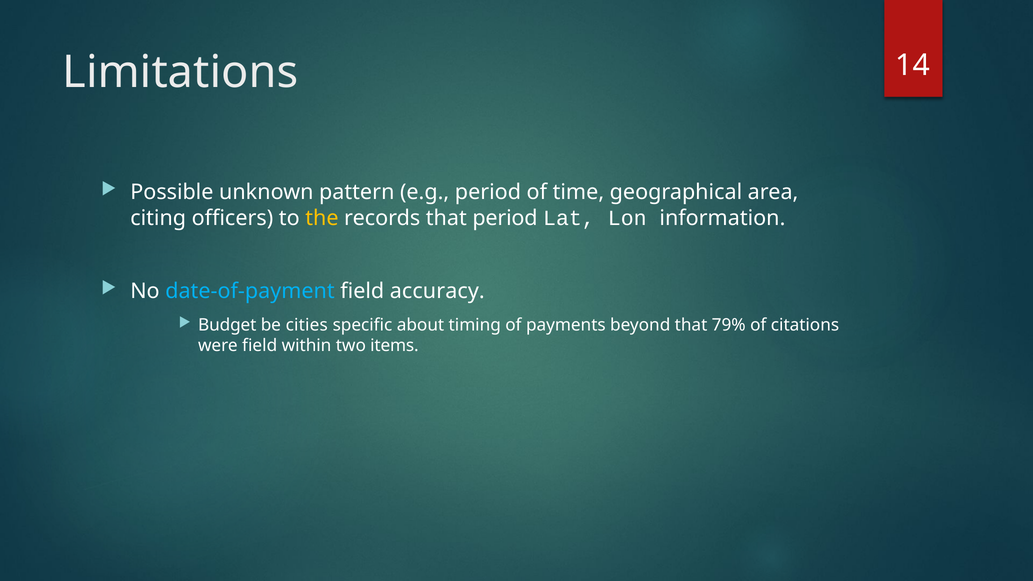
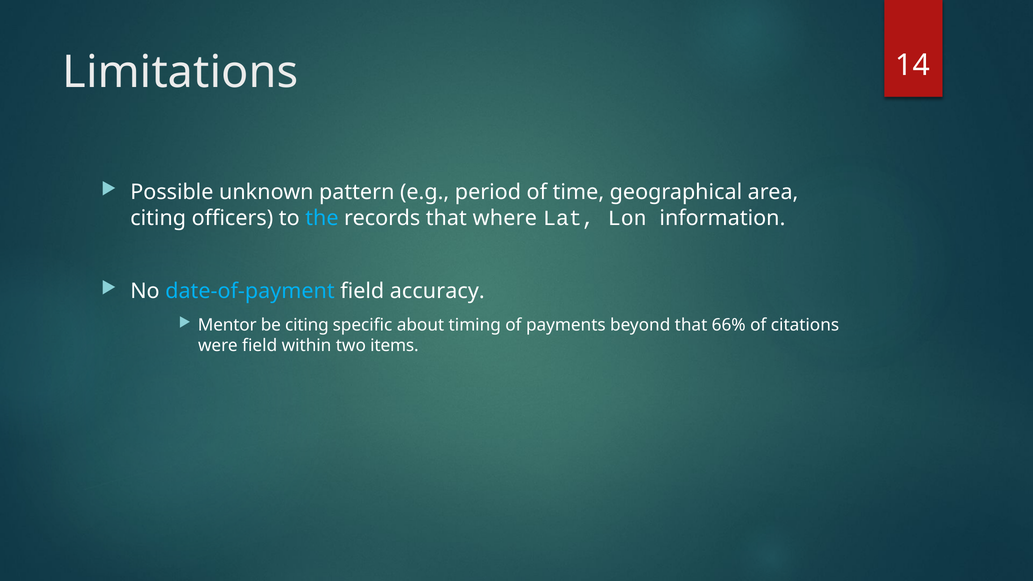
the colour: yellow -> light blue (322, 218)
that period: period -> where (505, 218)
Budget: Budget -> Mentor (227, 325)
be cities: cities -> citing (307, 325)
79%: 79% -> 66% (729, 325)
